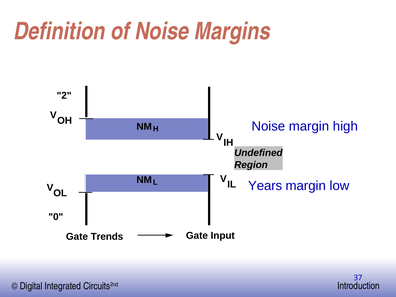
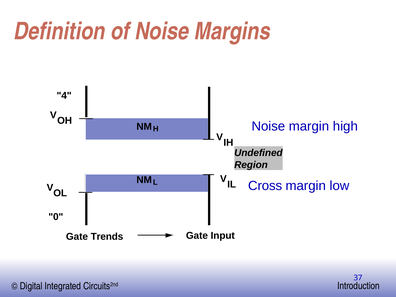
2: 2 -> 4 (64, 96)
Years: Years -> Cross (265, 186)
